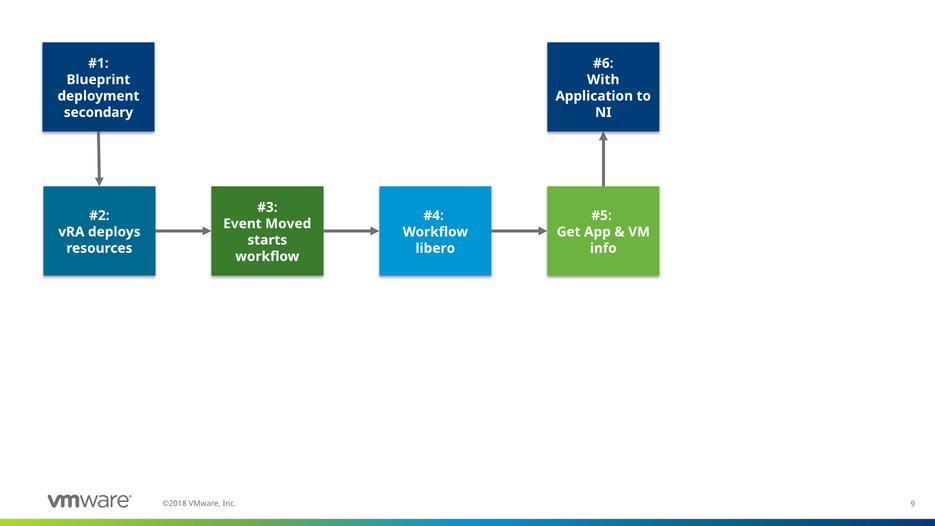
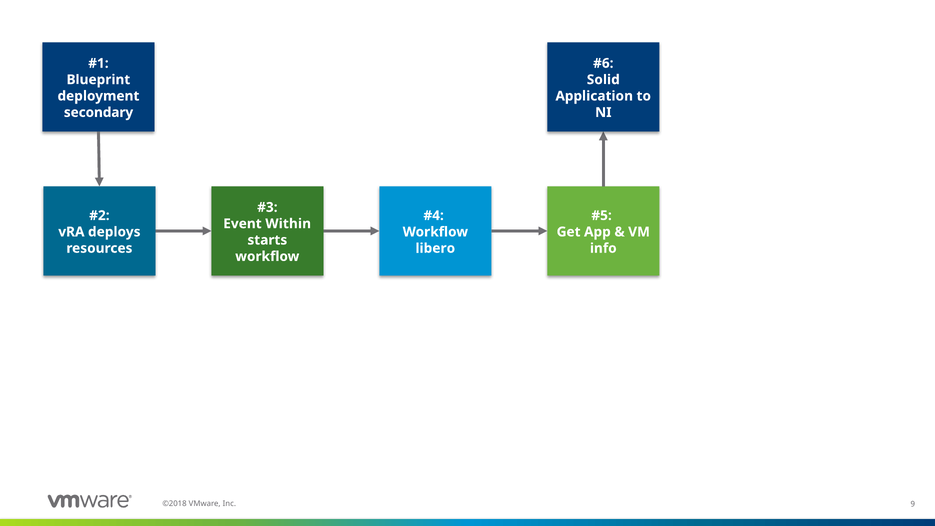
With: With -> Solid (603, 80)
Moved: Moved -> Within (288, 224)
